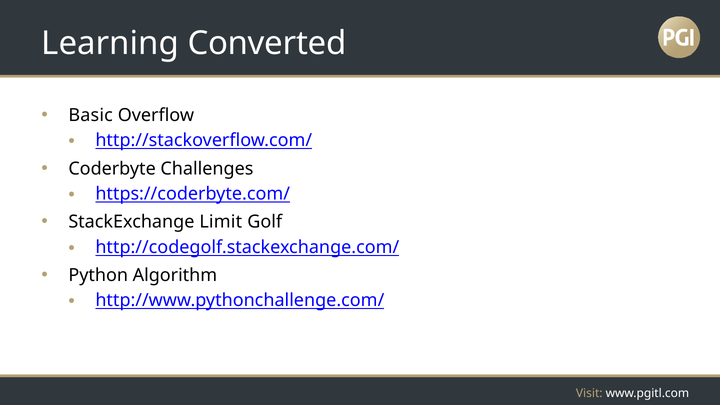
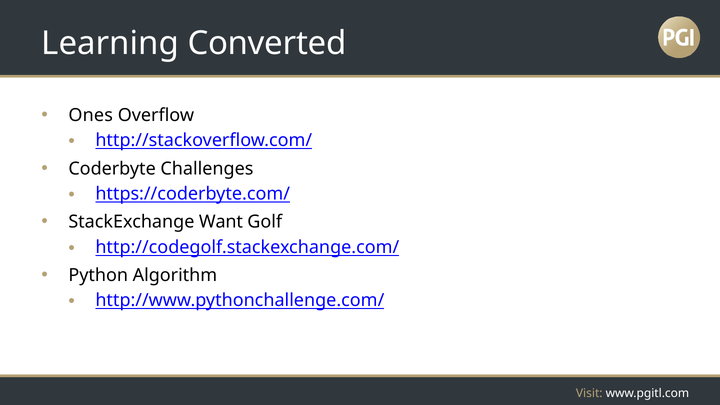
Basic: Basic -> Ones (91, 115)
Limit: Limit -> Want (221, 222)
